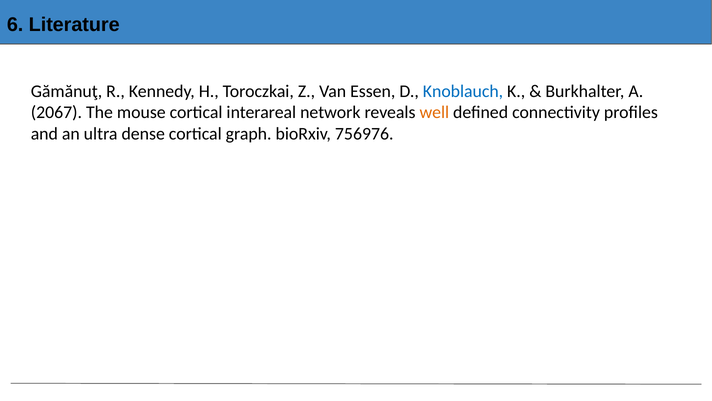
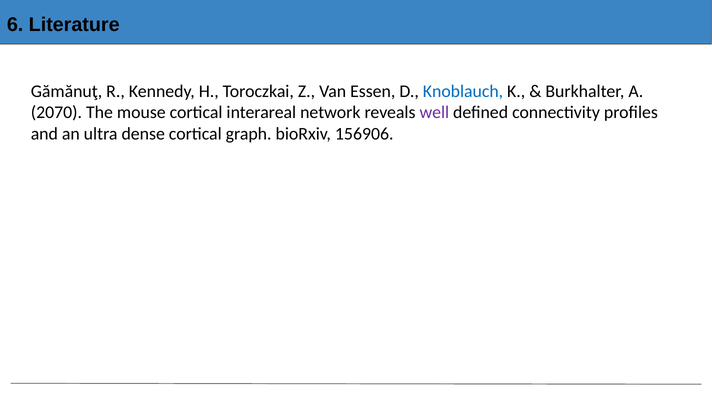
2067: 2067 -> 2070 (56, 112)
well colour: orange -> purple (434, 112)
756976: 756976 -> 156906 (364, 134)
